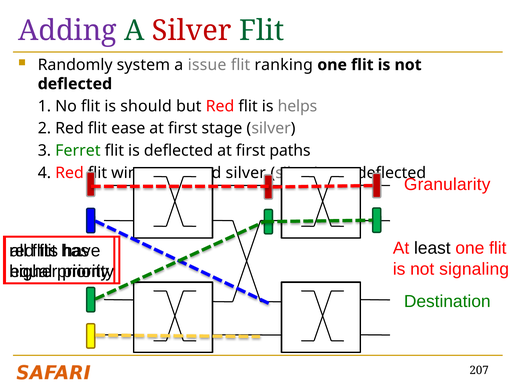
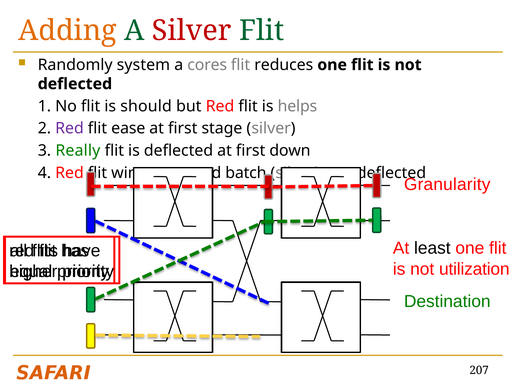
Adding colour: purple -> orange (68, 31)
issue: issue -> cores (207, 65)
ranking: ranking -> reduces (284, 65)
Red colour: black -> purple (70, 128)
Ferret: Ferret -> Really (78, 151)
paths: paths -> down (290, 151)
silver: silver -> batch (246, 173)
signaling: signaling -> utilization (474, 269)
